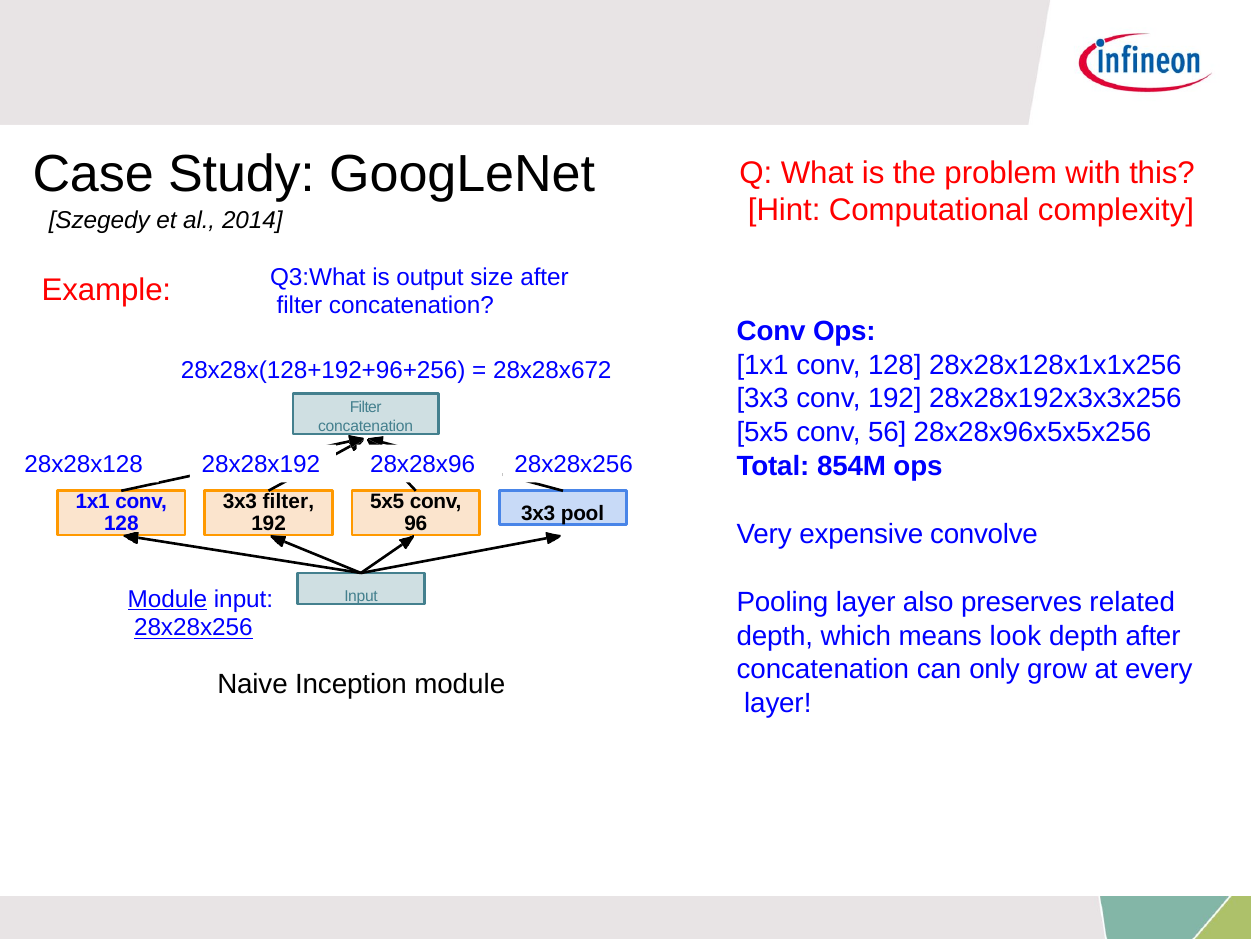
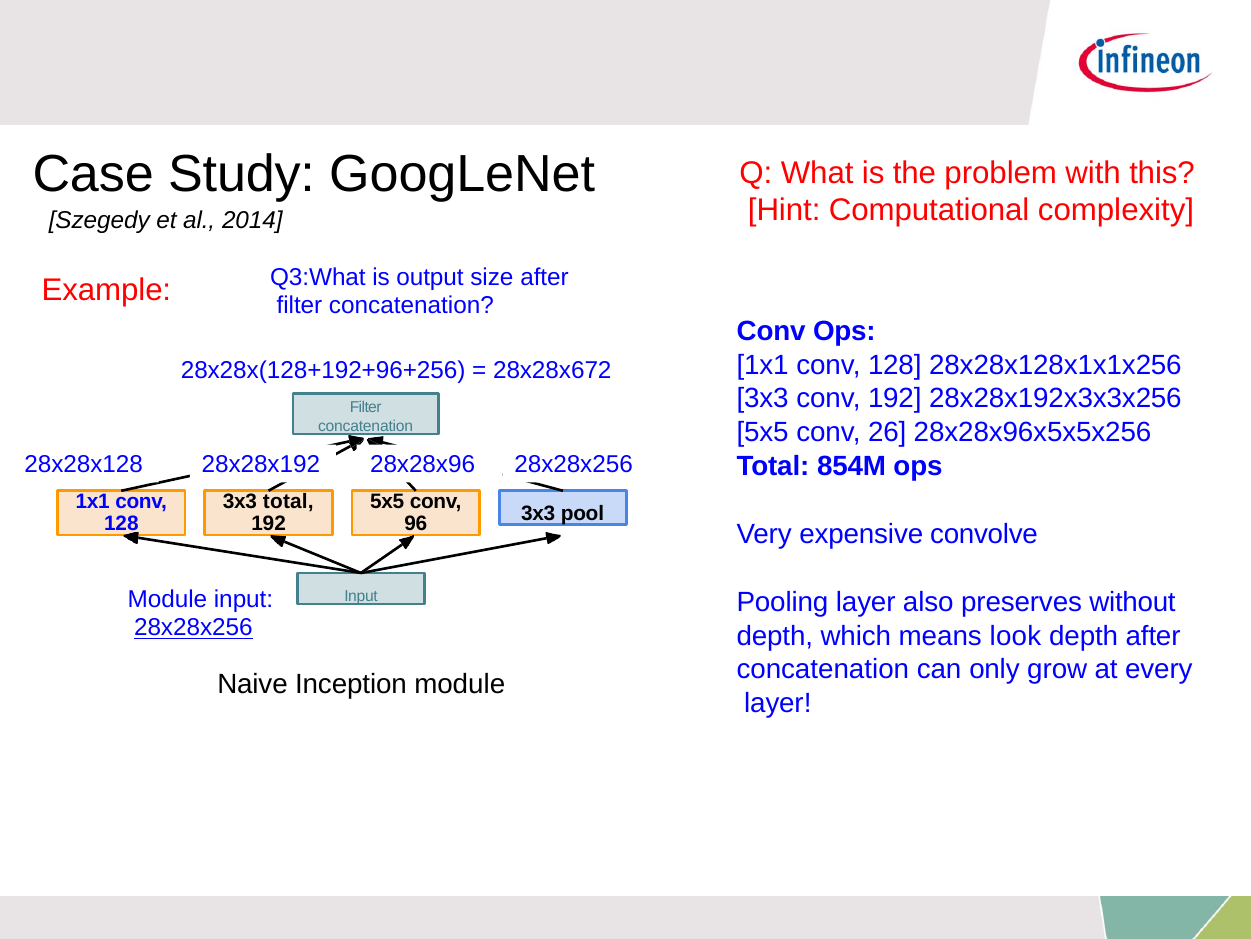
56: 56 -> 26 (887, 432)
3x3 filter: filter -> total (288, 501)
Module underline: present -> none (167, 599)
related: related -> without (1132, 602)
